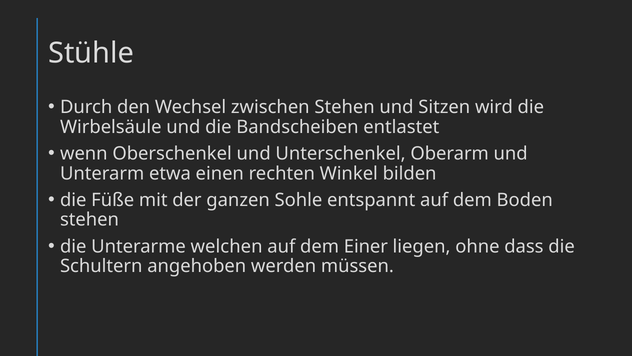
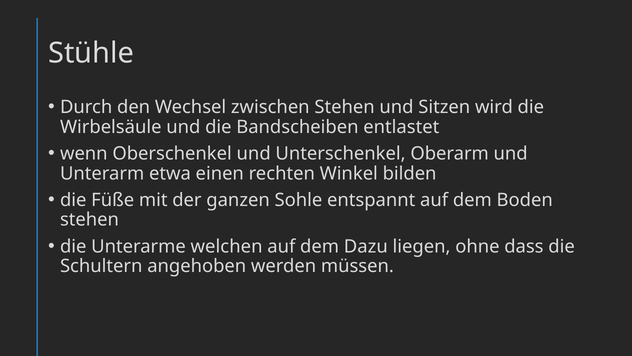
Einer: Einer -> Dazu (366, 246)
